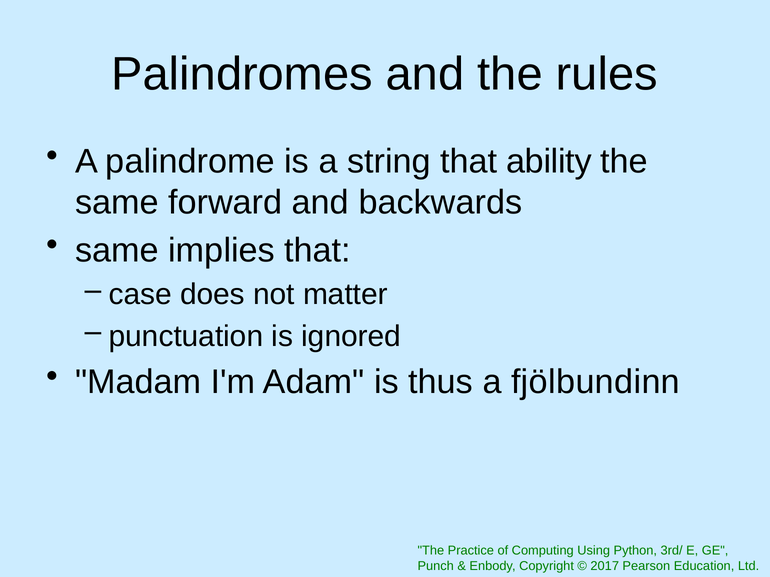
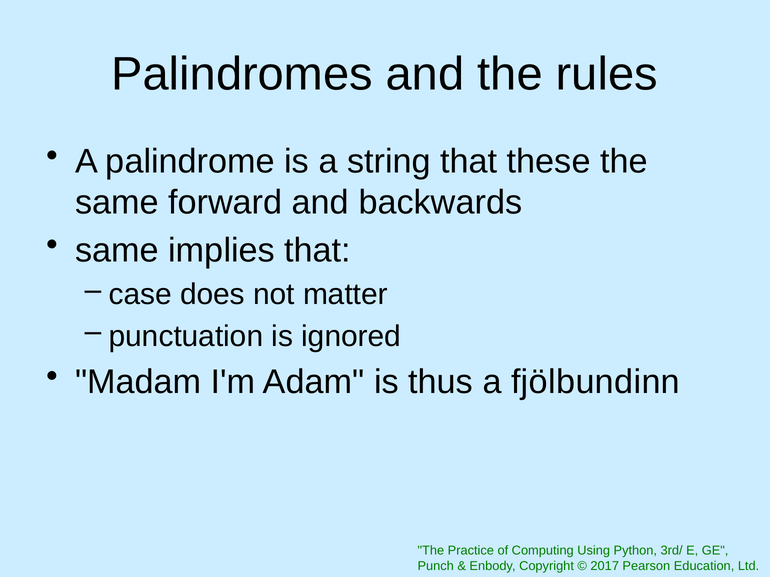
ability: ability -> these (549, 162)
